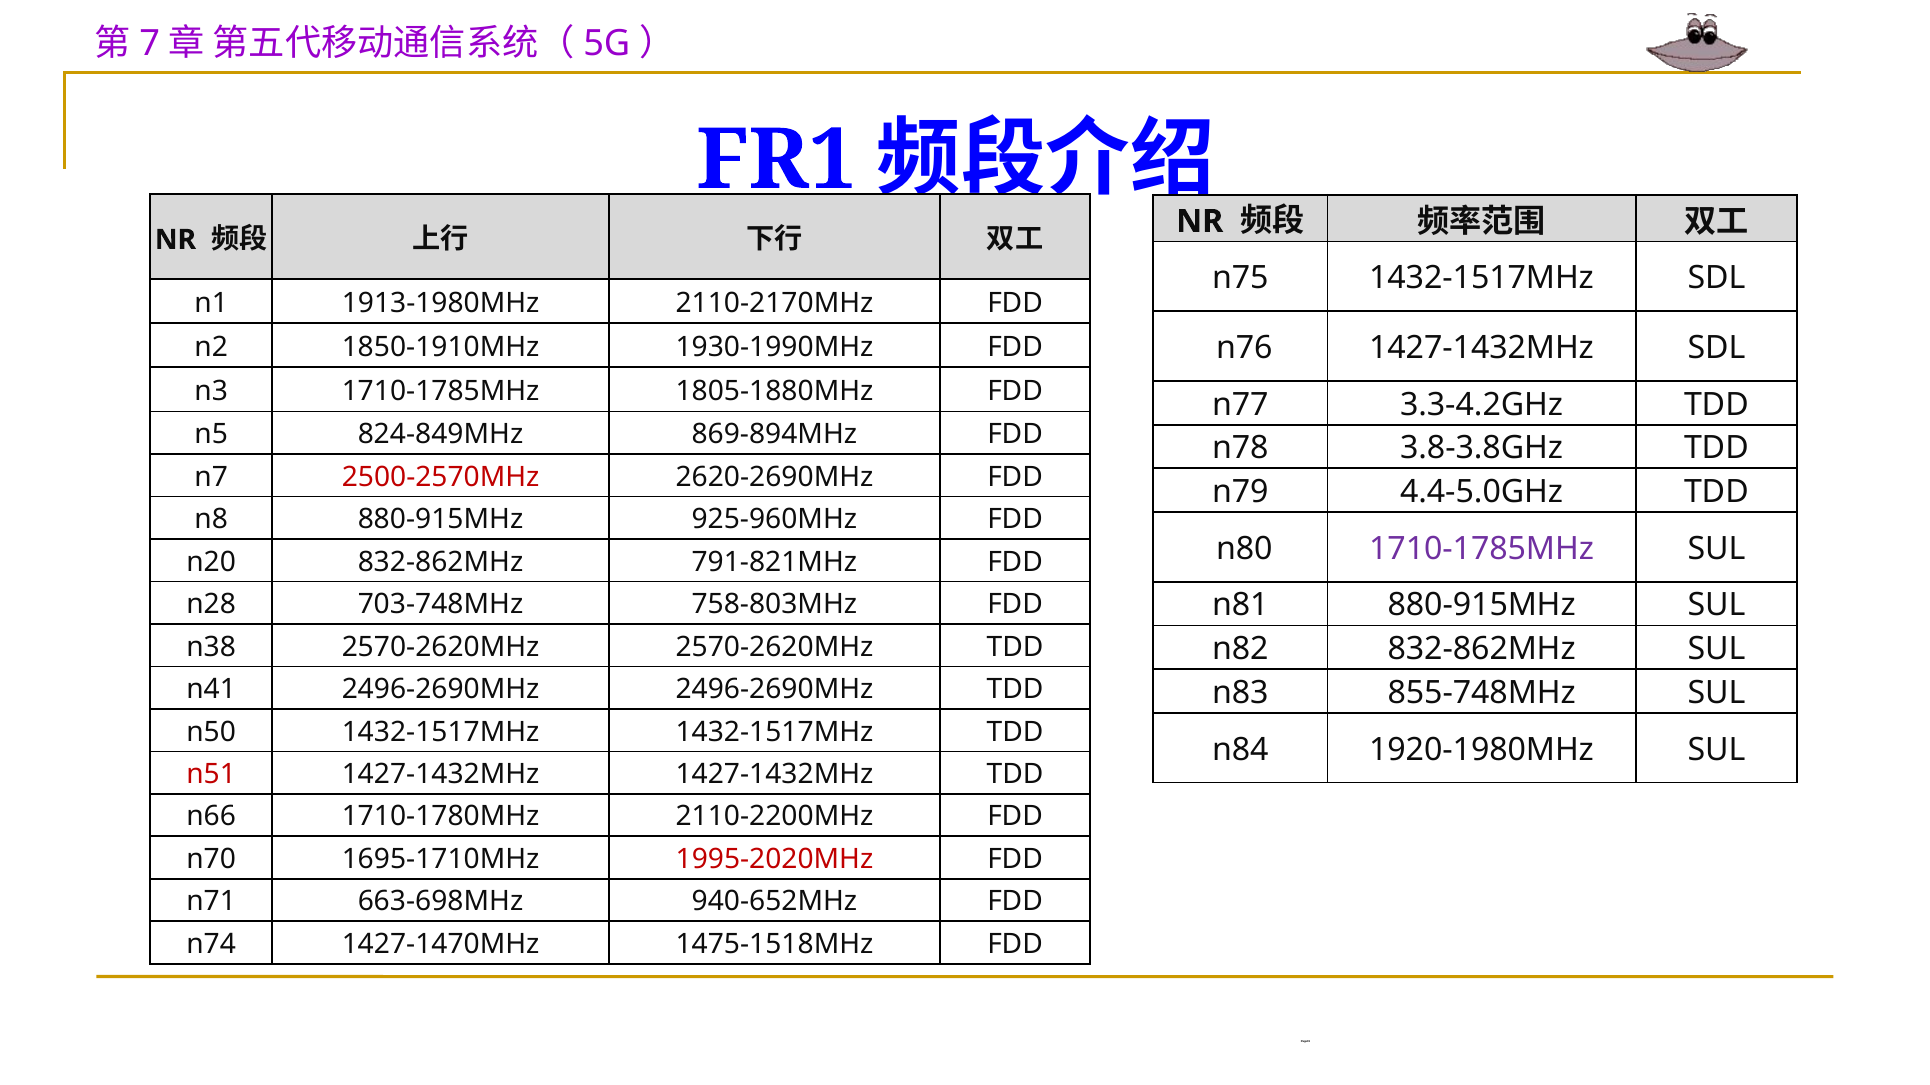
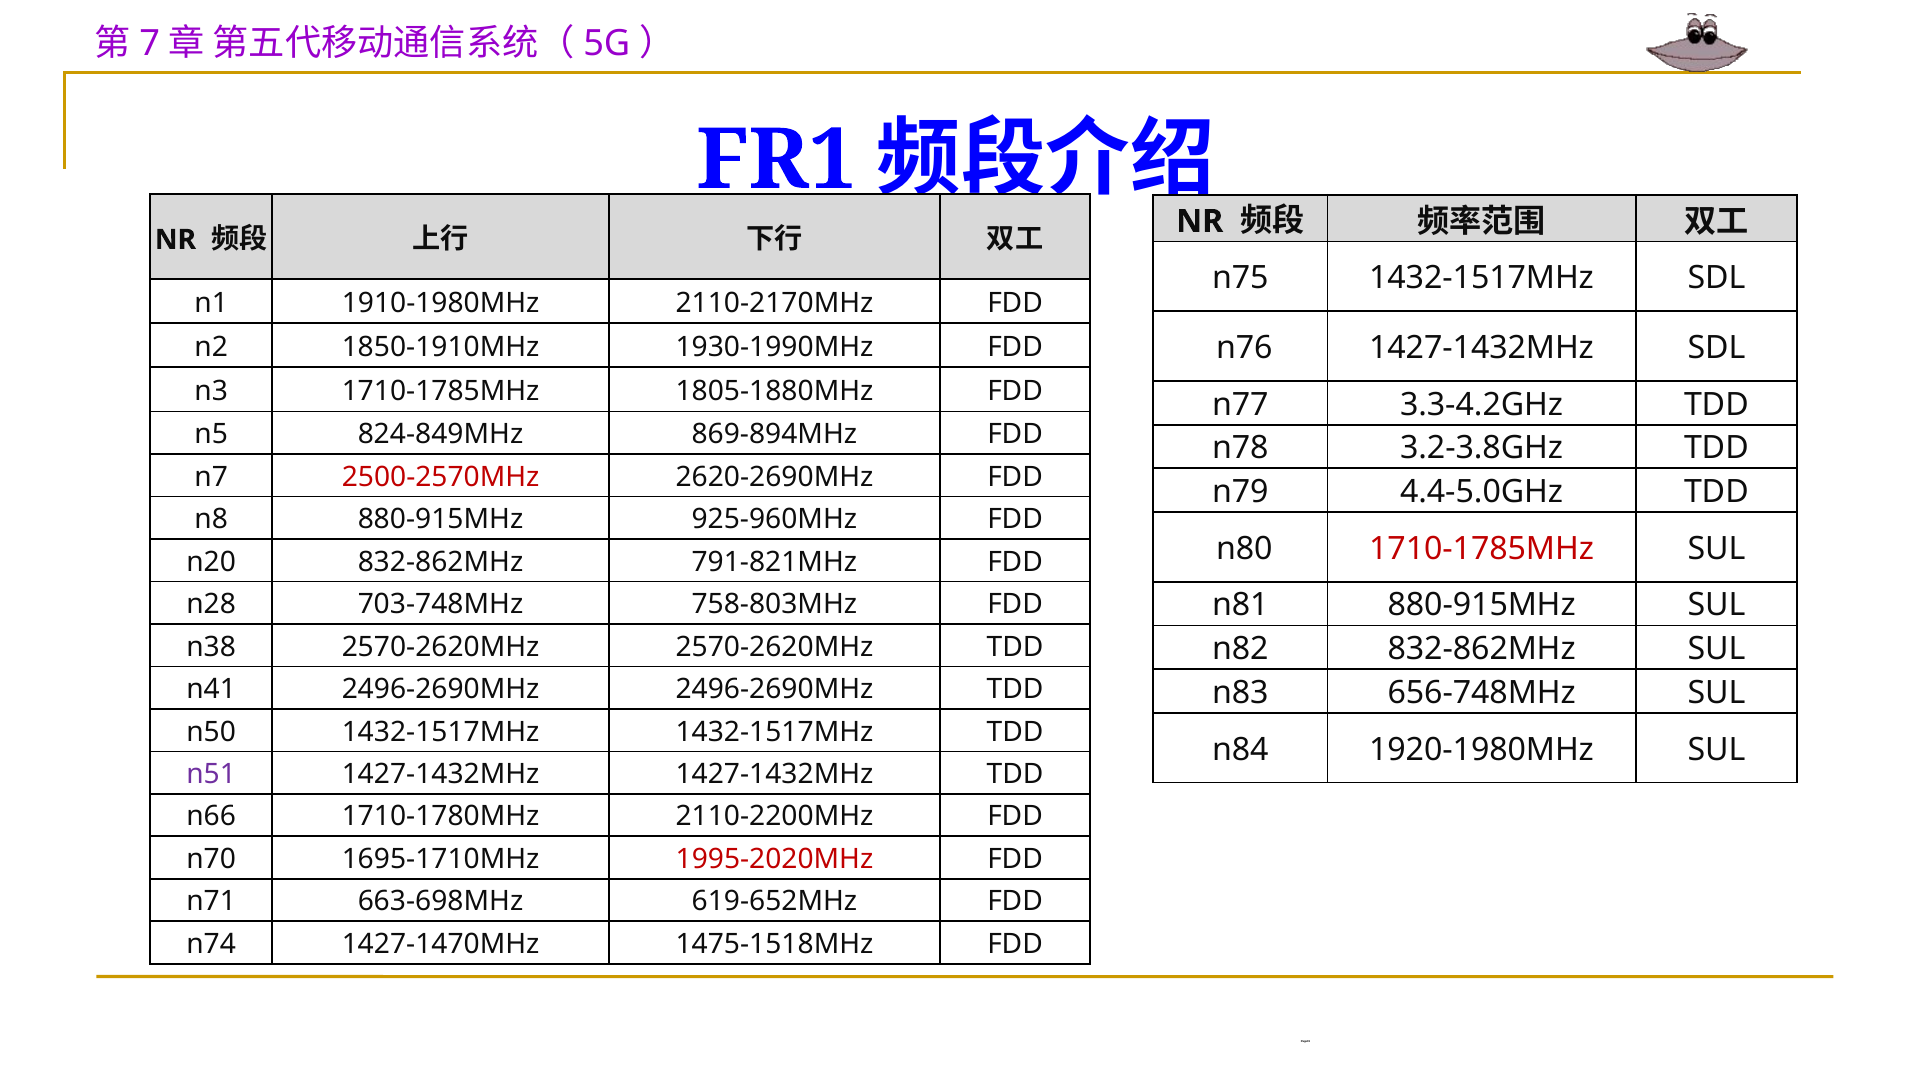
1913-1980MHz: 1913-1980MHz -> 1910-1980MHz (441, 303)
3.8-3.8GHz: 3.8-3.8GHz -> 3.2-3.8GHz (1482, 449)
1710-1785MHz colour: purple -> red (1482, 549)
855-748MHz: 855-748MHz -> 656-748MHz (1482, 693)
n51 colour: red -> purple (211, 775)
940-652MHz: 940-652MHz -> 619-652MHz (774, 902)
